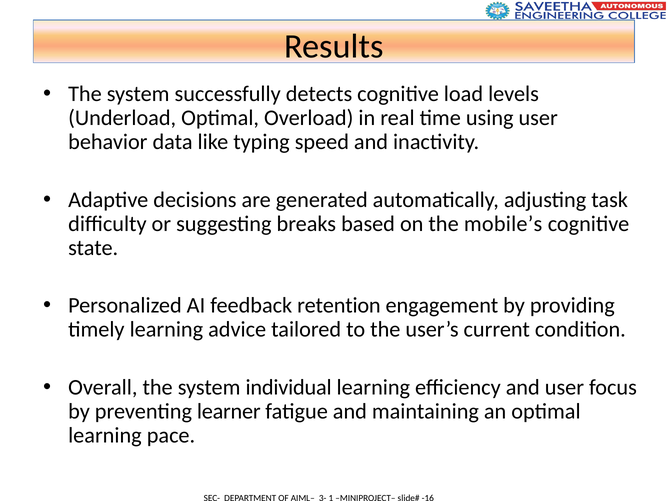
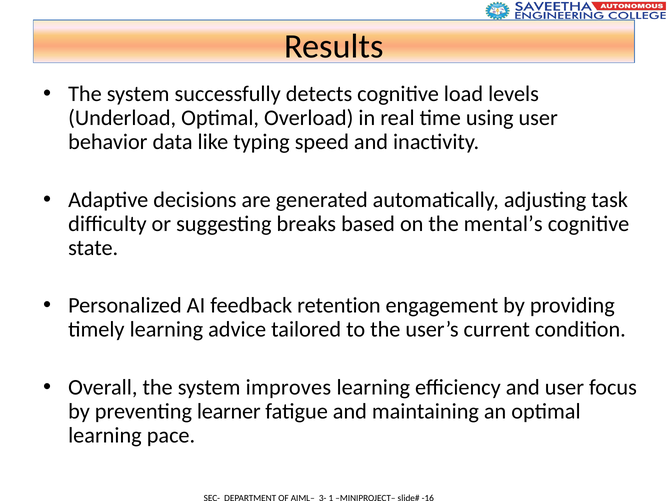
mobile’s: mobile’s -> mental’s (503, 224)
individual: individual -> improves (288, 387)
